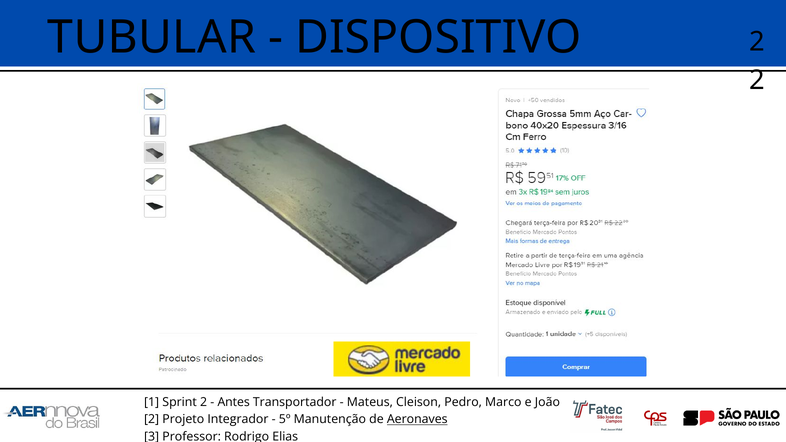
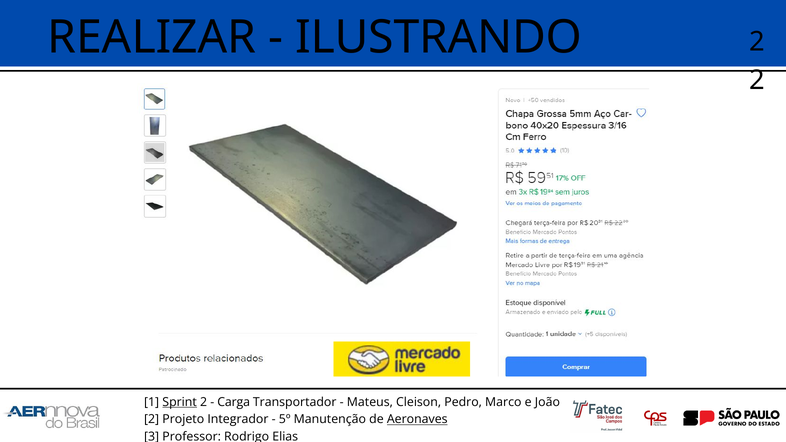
TUBULAR: TUBULAR -> REALIZAR (152, 37)
DISPOSITIVO: DISPOSITIVO -> ILUSTRANDO (439, 37)
Sprint underline: none -> present (180, 402)
Antes: Antes -> Carga (234, 402)
